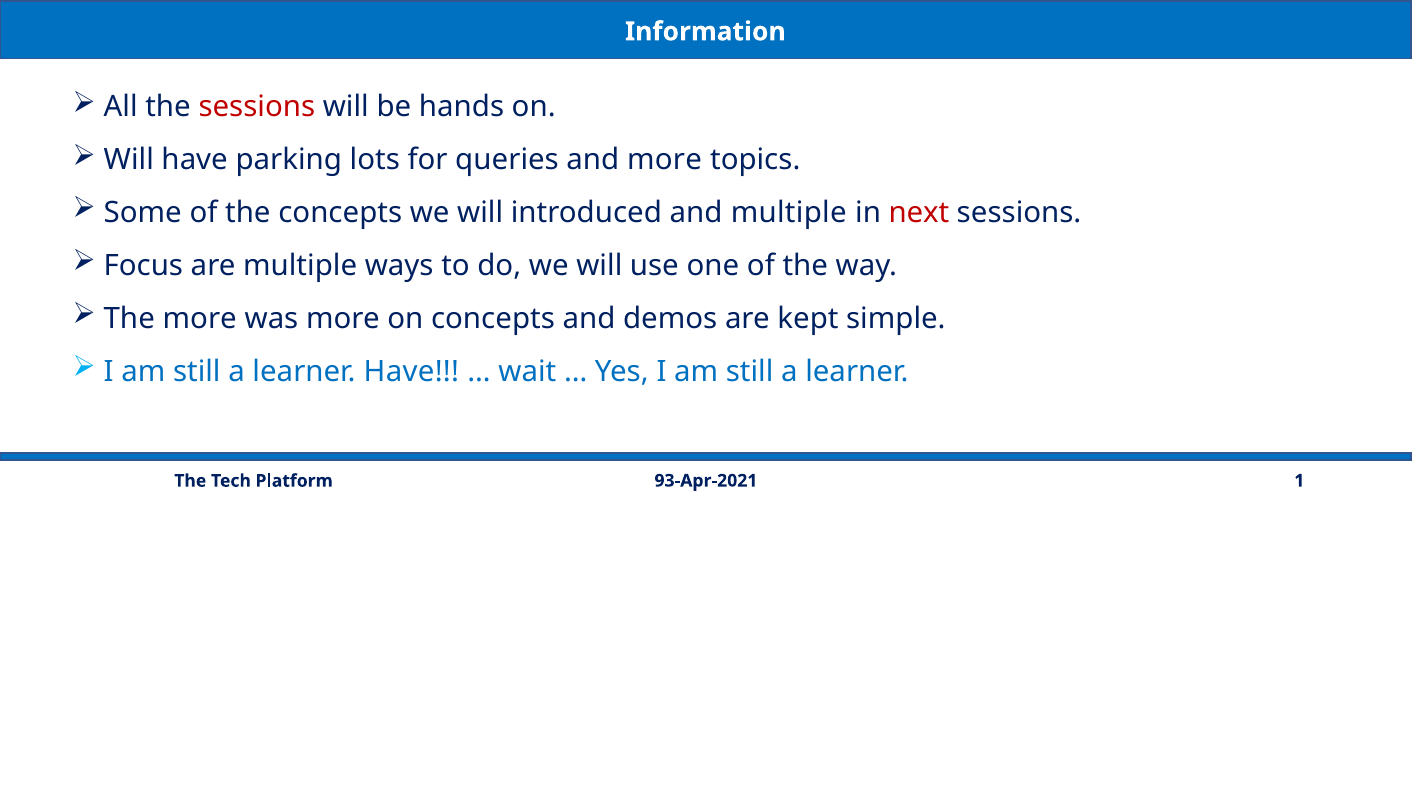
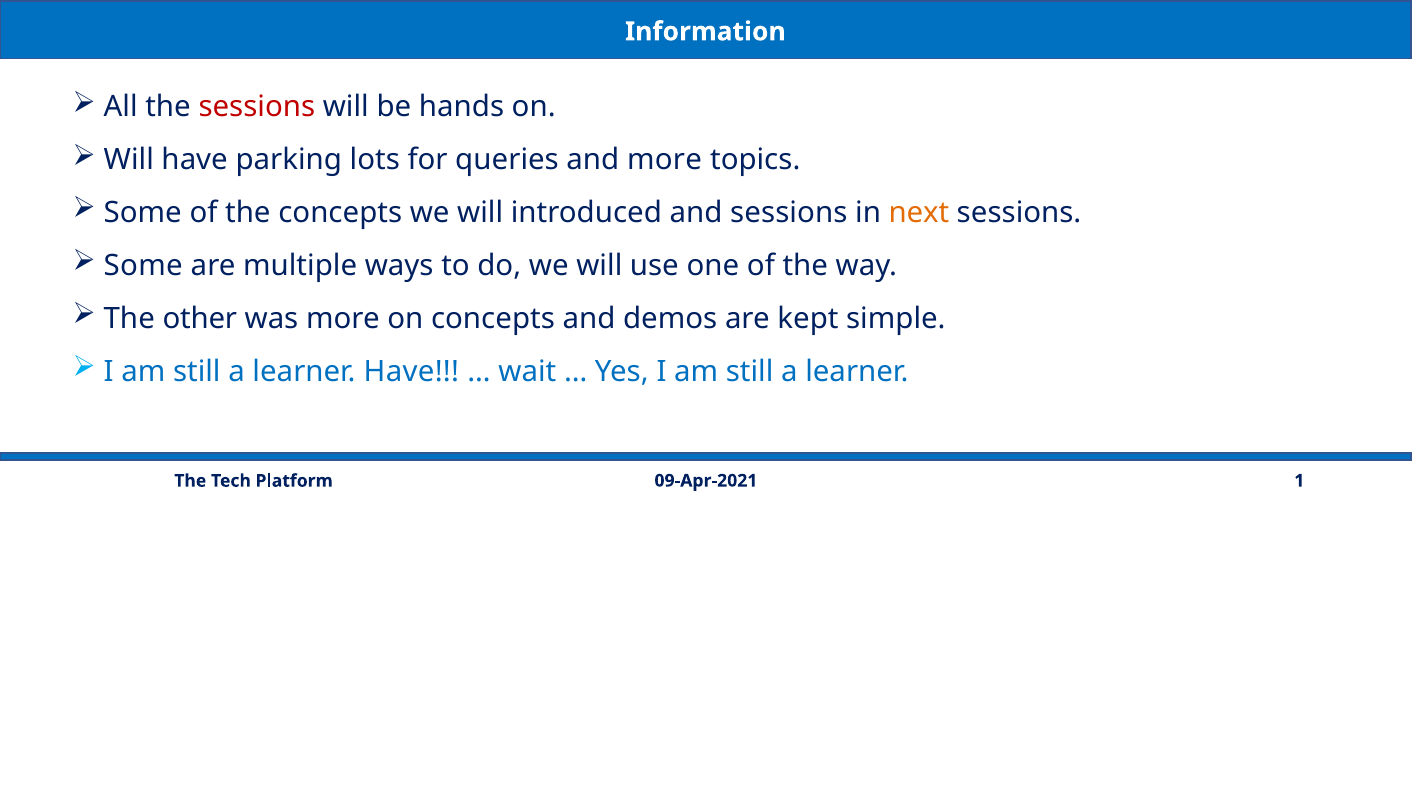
and multiple: multiple -> sessions (789, 213)
next colour: red -> orange (919, 213)
Focus: Focus -> Some (143, 266)
The more: more -> other (200, 319)
93-Apr-2021: 93-Apr-2021 -> 09-Apr-2021 (706, 481)
